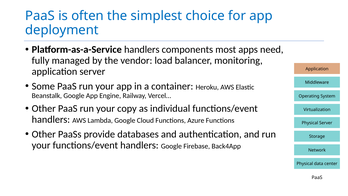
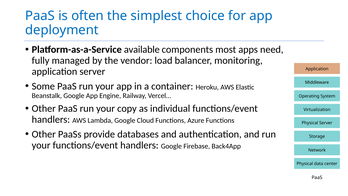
Platform-as-a-Service handlers: handlers -> available (142, 50)
